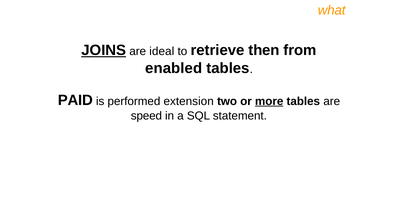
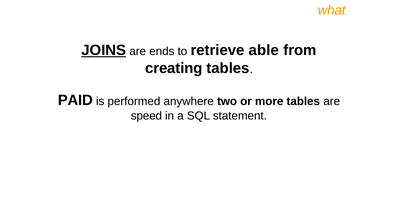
ideal: ideal -> ends (162, 51)
then: then -> able (264, 50)
enabled: enabled -> creating (174, 68)
extension: extension -> anywhere (189, 101)
more underline: present -> none (269, 101)
